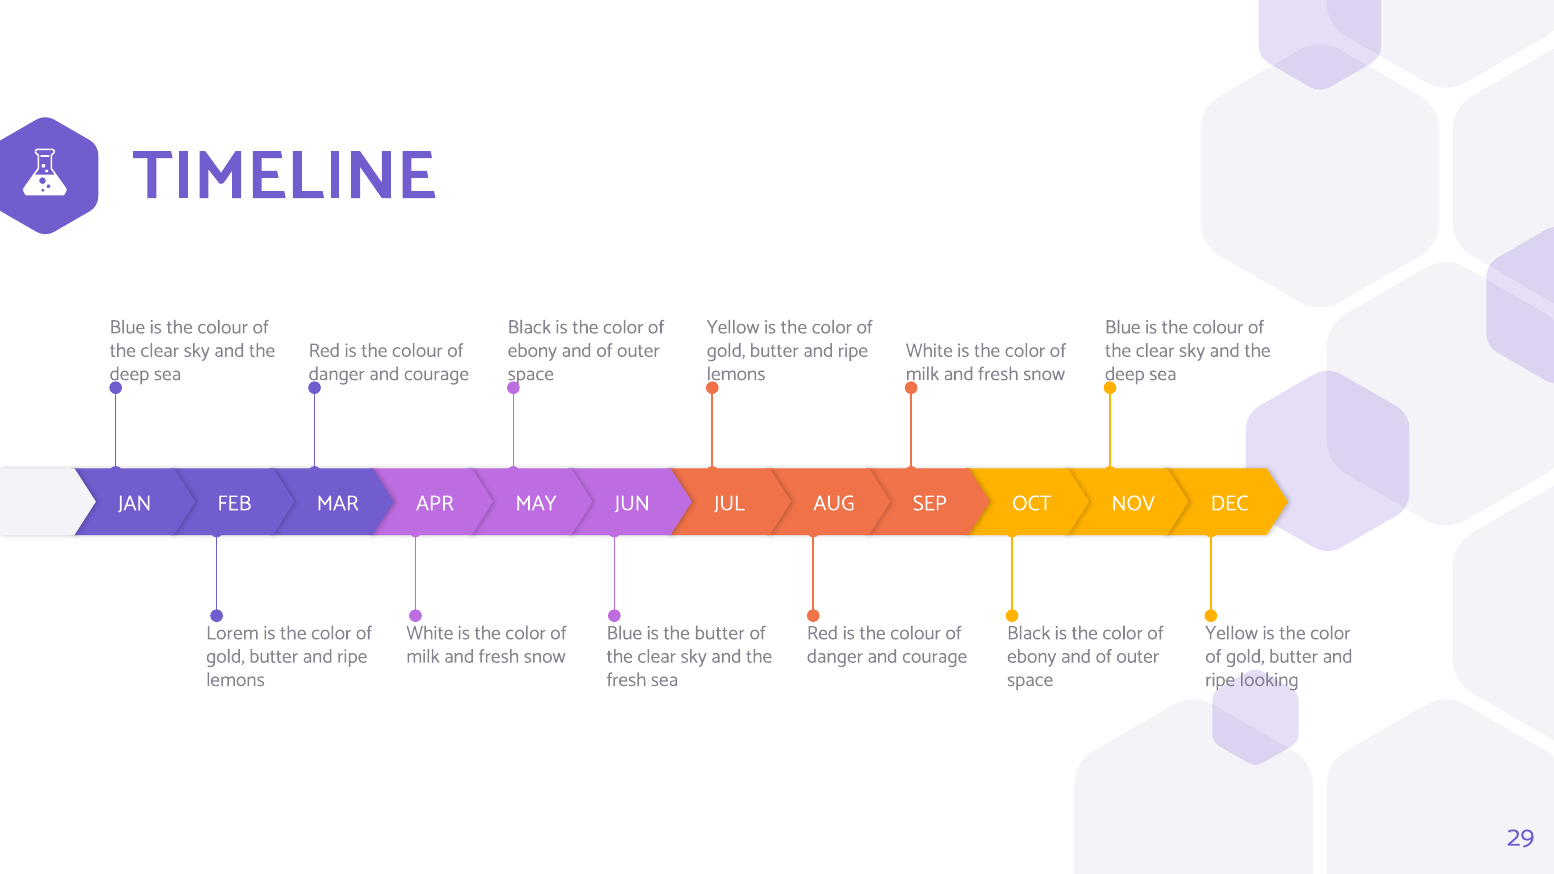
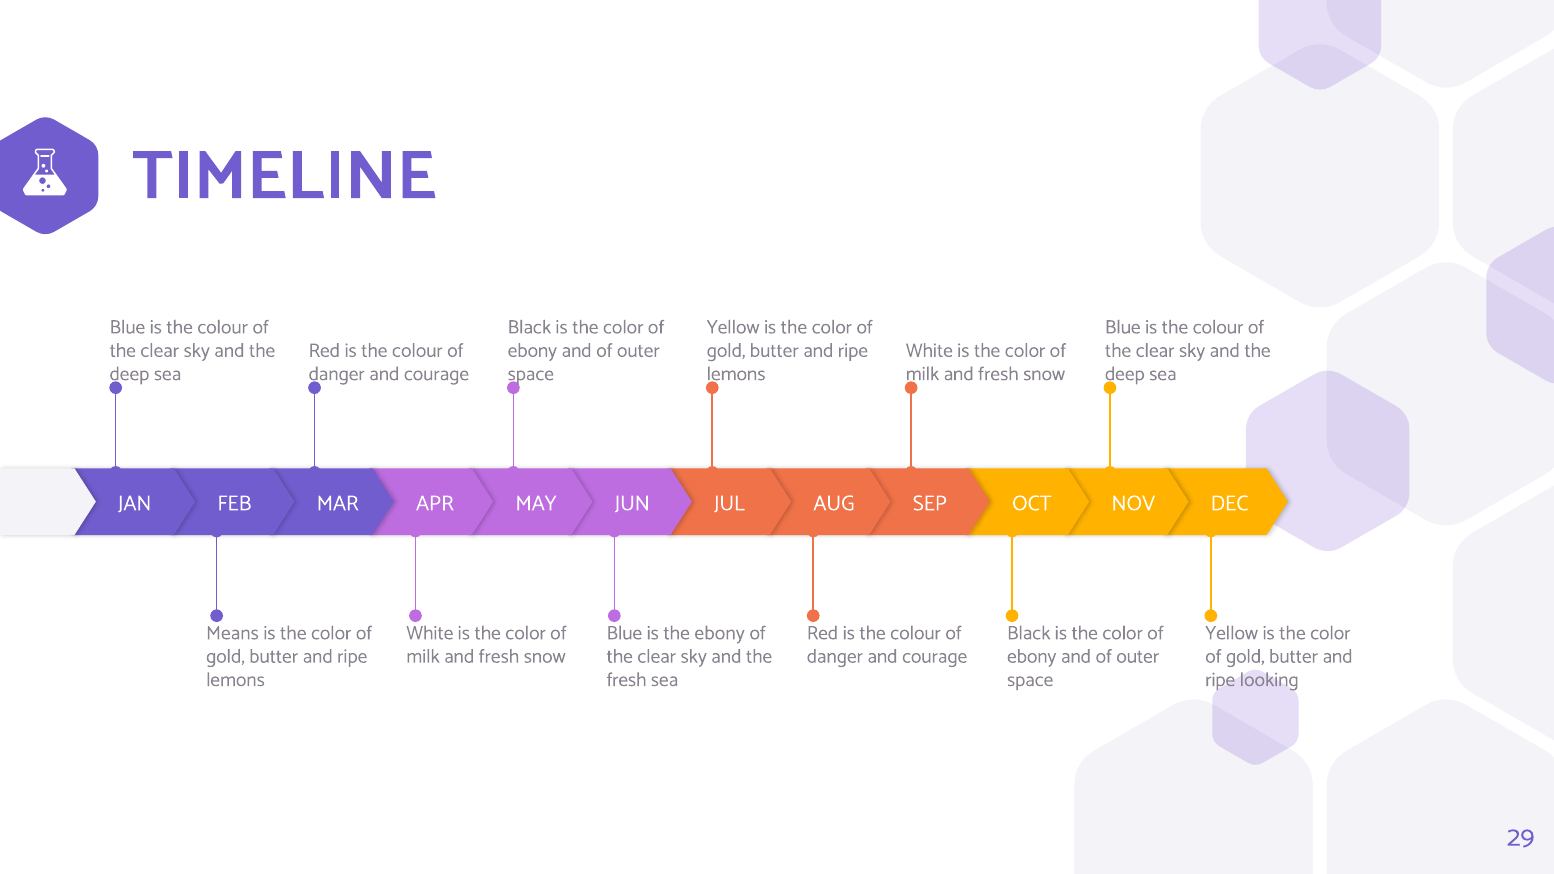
Lorem: Lorem -> Means (232, 633)
the butter: butter -> ebony (720, 633)
